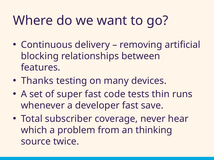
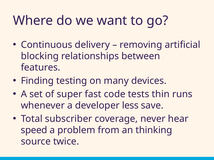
Thanks: Thanks -> Finding (37, 81)
developer fast: fast -> less (130, 106)
which: which -> speed (34, 131)
